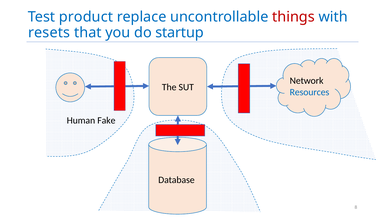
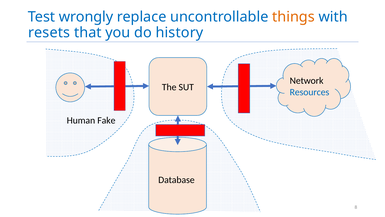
product: product -> wrongly (86, 17)
things colour: red -> orange (293, 17)
startup: startup -> history (179, 33)
